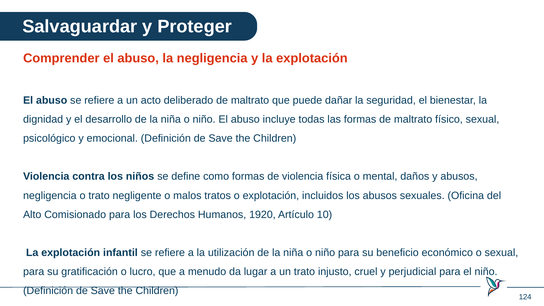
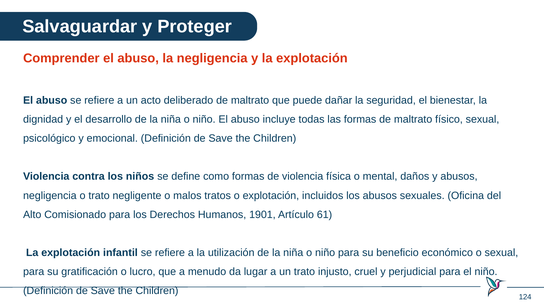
1920: 1920 -> 1901 (262, 215)
10: 10 -> 61 (325, 215)
